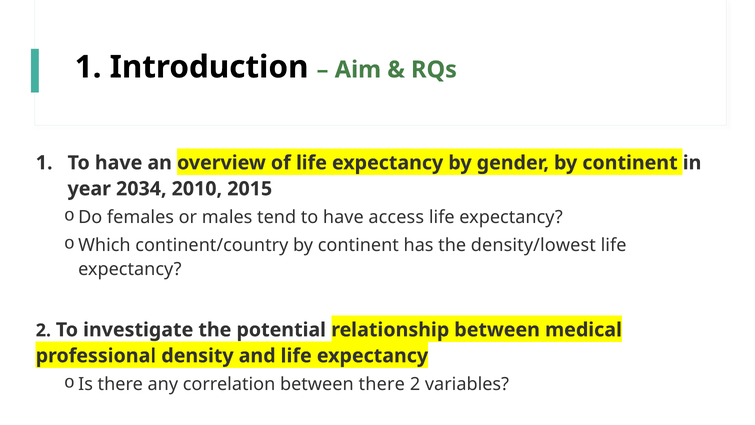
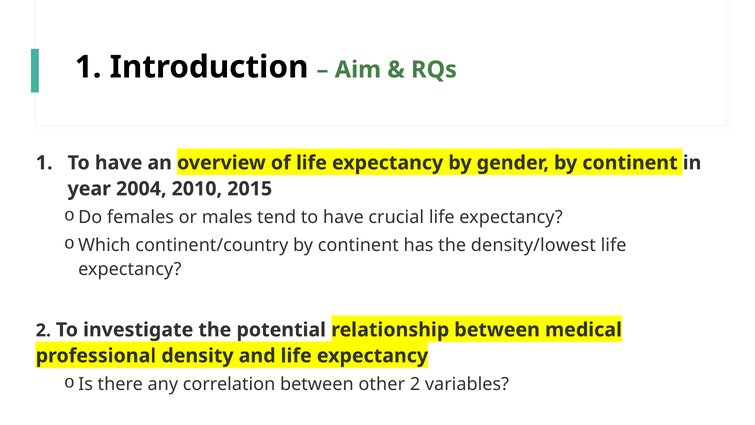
2034: 2034 -> 2004 (141, 189)
access: access -> crucial (396, 217)
between there: there -> other (382, 384)
